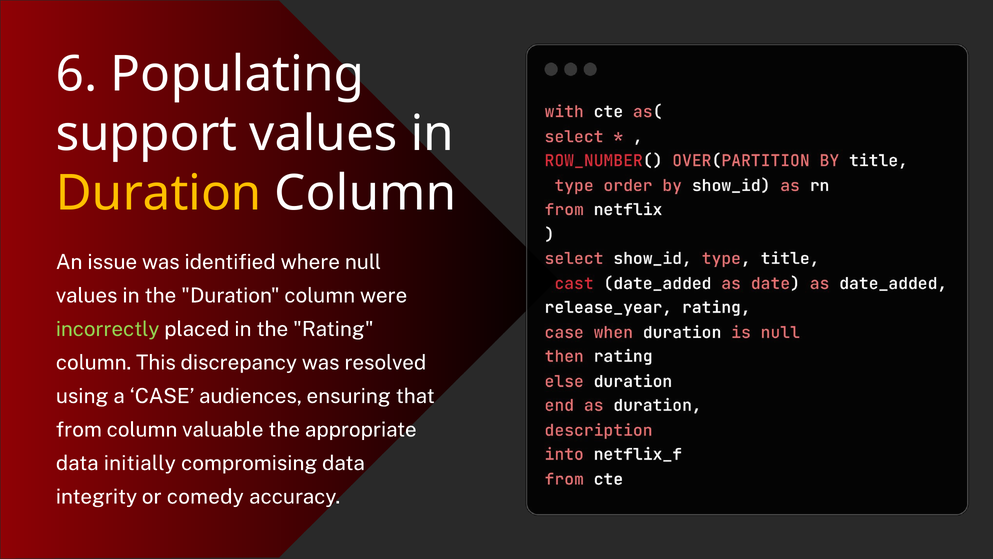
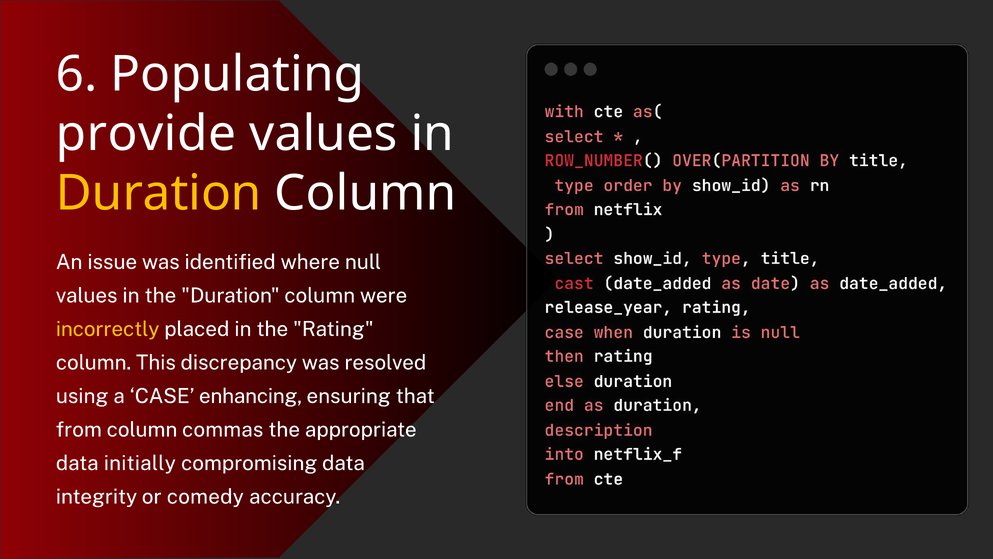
support: support -> provide (146, 134)
incorrectly colour: light green -> yellow (108, 329)
audiences: audiences -> enhancing (251, 396)
valuable: valuable -> commas (223, 429)
